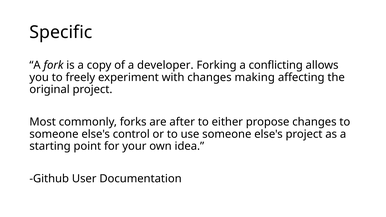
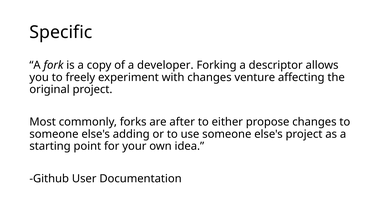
conflicting: conflicting -> descriptor (276, 65)
making: making -> venture (255, 77)
control: control -> adding (131, 134)
